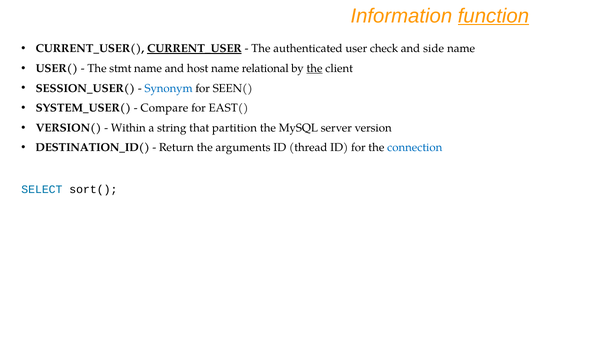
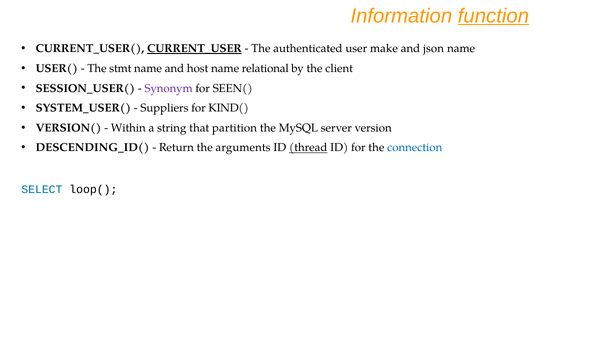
check: check -> make (384, 49)
side: side -> json (434, 49)
the underline: present -> none (315, 68)
Synonym colour: blue -> purple (169, 88)
Compare: Compare -> Suppliers (164, 108)
EAST(: EAST( -> KIND( (229, 108)
DESTINATION_ID(: DESTINATION_ID( -> DESCENDING_ID( (93, 148)
thread underline: none -> present (308, 148)
sort(: sort( -> loop( (93, 190)
